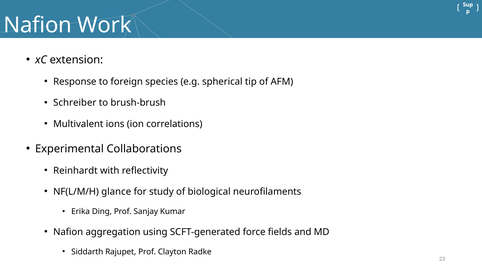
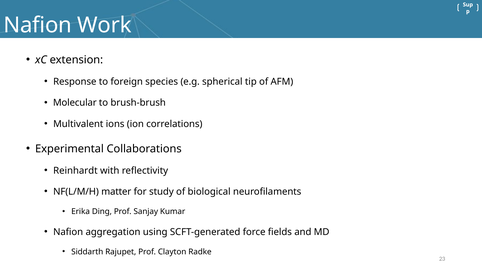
Schreiber: Schreiber -> Molecular (75, 103)
glance: glance -> matter (116, 192)
